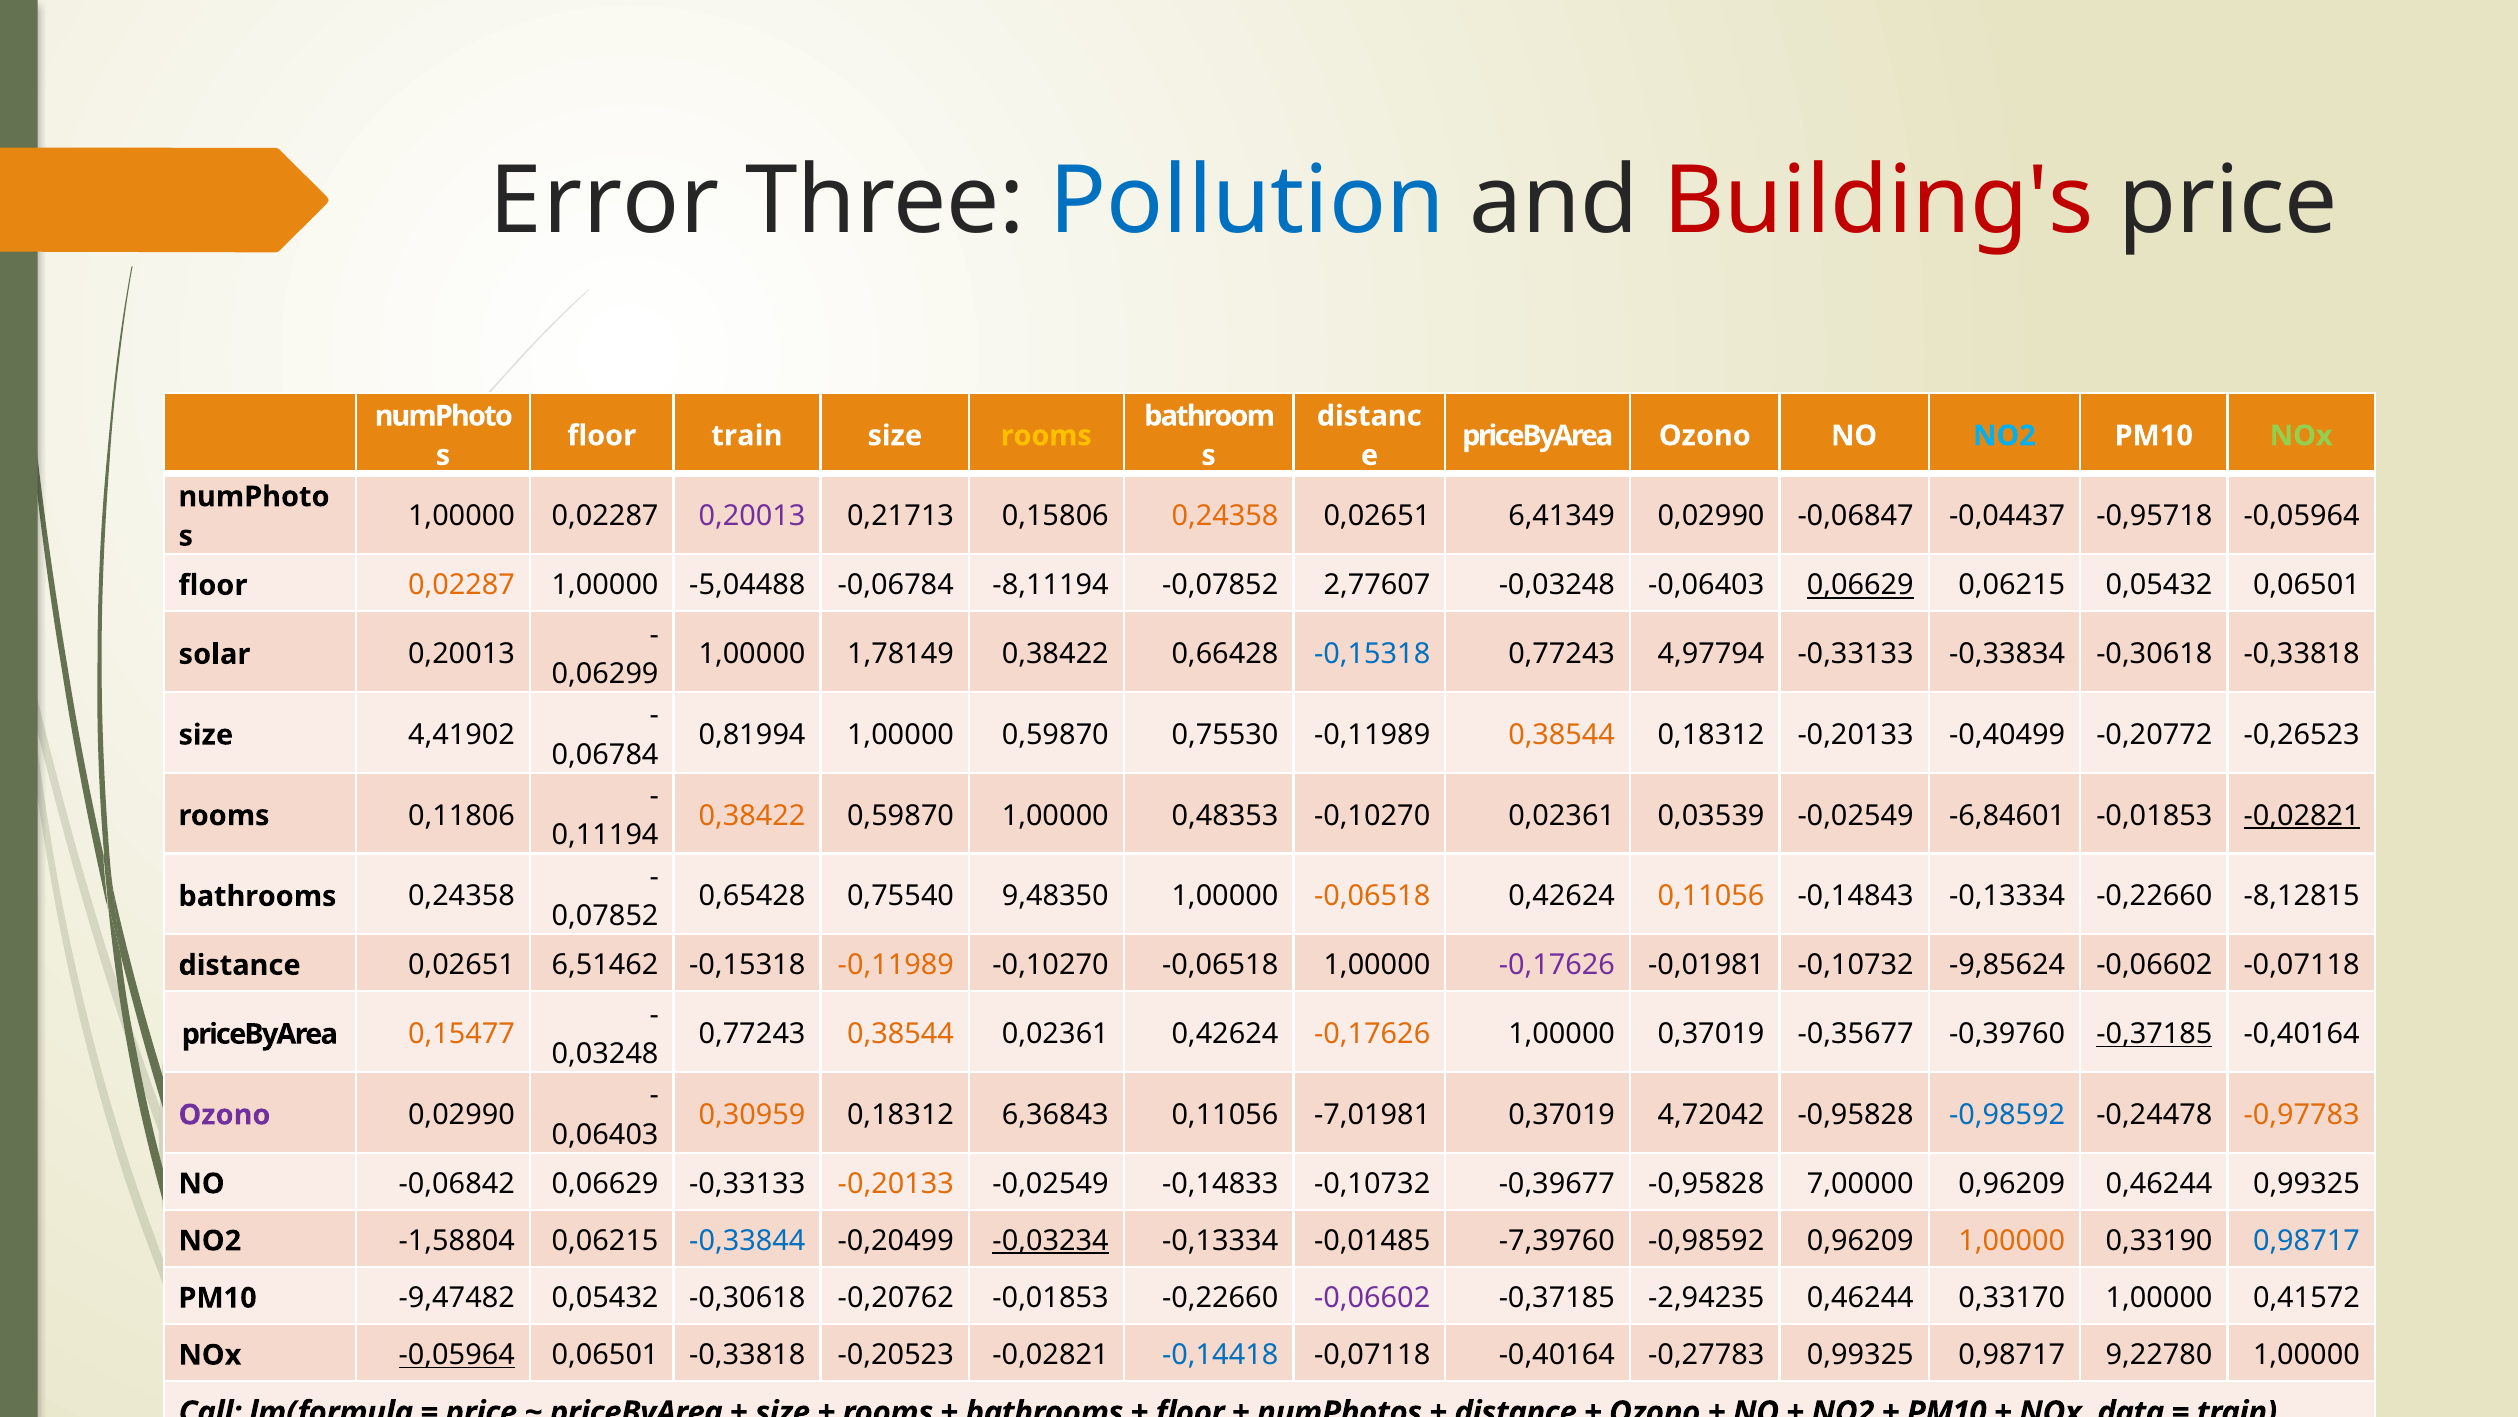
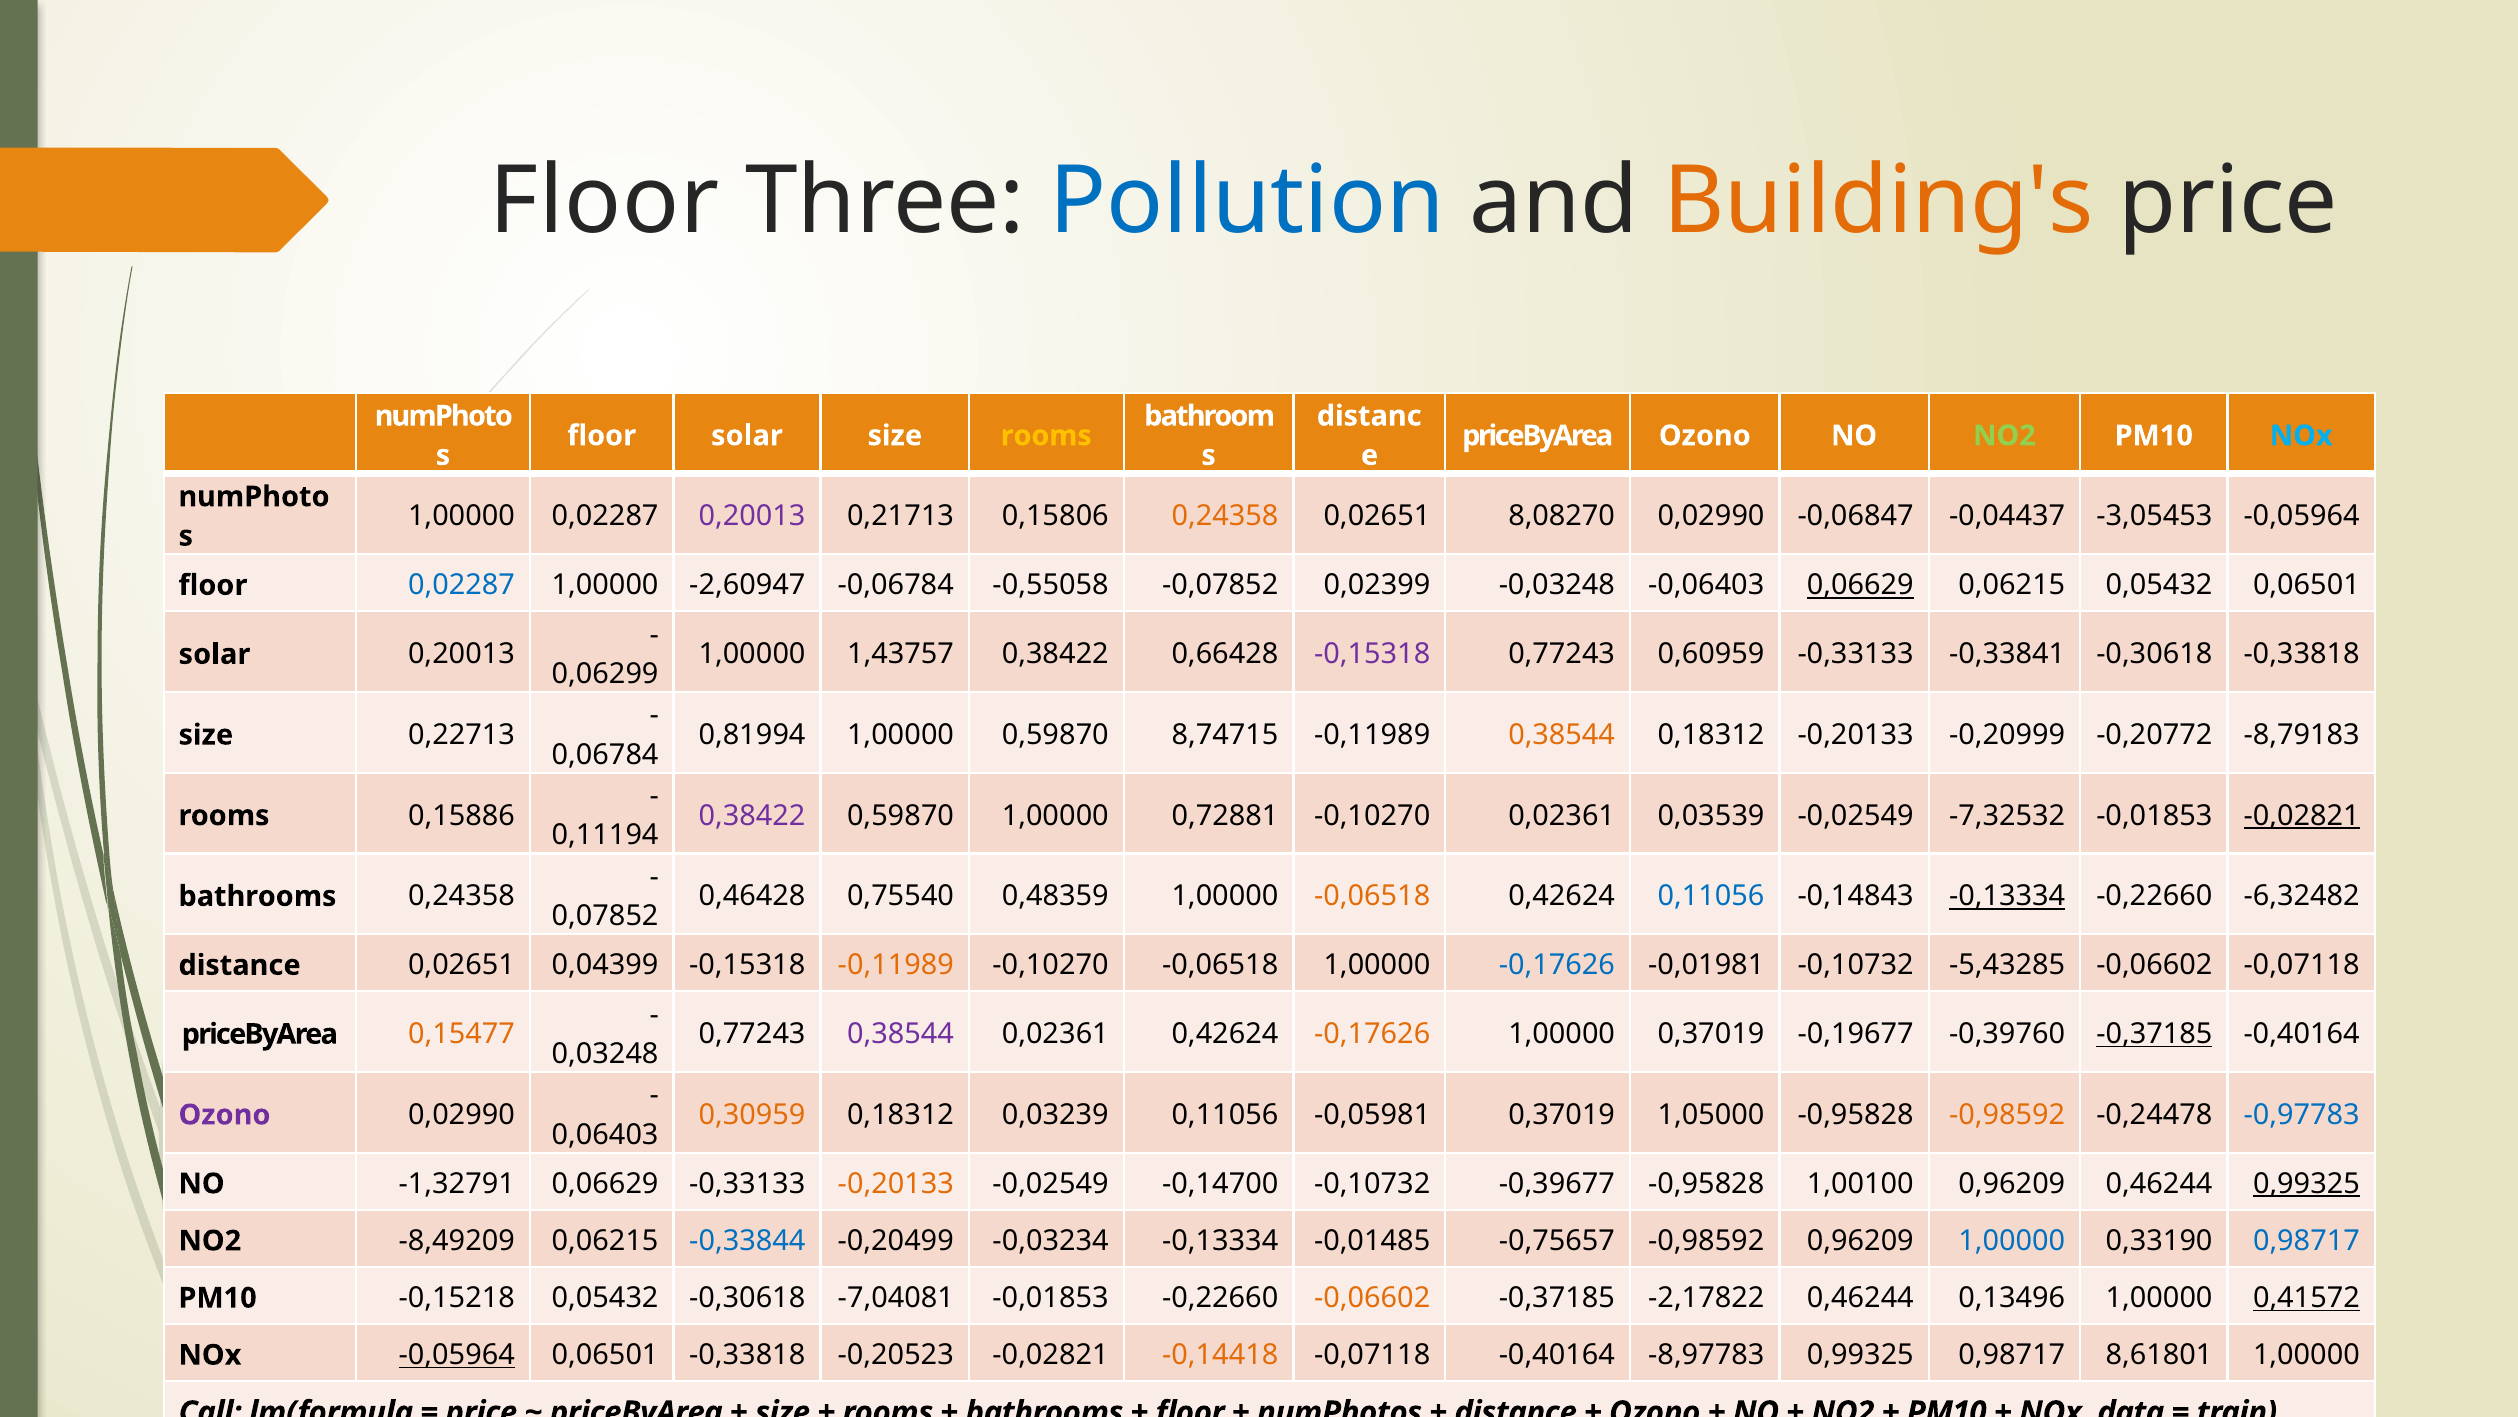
Error: Error -> Floor (605, 202)
Building's colour: red -> orange (1879, 202)
floor train: train -> solar (747, 436)
NO2 colour: light blue -> light green (2004, 436)
NOx colour: light green -> light blue (2301, 436)
6,41349: 6,41349 -> 8,08270 (1562, 516)
-0,95718: -0,95718 -> -3,05453 (2154, 516)
0,02287 colour: orange -> blue (461, 585)
-5,04488: -5,04488 -> -2,60947 (747, 585)
-8,11194: -8,11194 -> -0,55058 (1051, 585)
2,77607: 2,77607 -> 0,02399 (1377, 585)
1,78149: 1,78149 -> 1,43757 (901, 654)
-0,15318 colour: blue -> purple (1372, 654)
4,97794: 4,97794 -> 0,60959 (1711, 654)
-0,33834: -0,33834 -> -0,33841 (2007, 654)
0,75530: 0,75530 -> 8,74715 (1225, 735)
-0,40499: -0,40499 -> -0,20999 (2007, 735)
-0,26523: -0,26523 -> -8,79183 (2302, 735)
4,41902: 4,41902 -> 0,22713 (461, 735)
0,38422 colour: orange -> purple (752, 815)
0,48353: 0,48353 -> 0,72881 (1225, 815)
-6,84601: -6,84601 -> -7,32532 (2007, 815)
0,11806: 0,11806 -> 0,15886 (461, 815)
0,65428: 0,65428 -> 0,46428 (752, 896)
9,48350: 9,48350 -> 0,48359 (1055, 896)
0,11056 colour: orange -> blue (1711, 896)
-0,13334 underline: none -> present (2007, 896)
-8,12815: -8,12815 -> -6,32482 (2302, 896)
6,51462: 6,51462 -> 0,04399 (605, 965)
-0,17626 colour: purple -> blue (1557, 965)
-9,85624: -9,85624 -> -5,43285 (2007, 965)
0,38544 colour: orange -> purple (901, 1034)
-0,35677: -0,35677 -> -0,19677 (1856, 1034)
6,36843: 6,36843 -> 0,03239 (1055, 1114)
-7,01981: -7,01981 -> -0,05981 (1372, 1114)
4,72042: 4,72042 -> 1,05000 (1711, 1114)
-0,98592 colour: blue -> orange (2007, 1114)
-0,97783 colour: orange -> blue (2302, 1114)
-0,06842: -0,06842 -> -1,32791 (457, 1183)
-0,14833: -0,14833 -> -0,14700 (1220, 1183)
7,00000: 7,00000 -> 1,00100 (1860, 1183)
0,99325 underline: none -> present (2306, 1183)
-1,58804: -1,58804 -> -8,49209 (457, 1240)
-0,03234 underline: present -> none (1051, 1240)
-7,39760: -7,39760 -> -0,75657 (1557, 1240)
1,00000 colour: orange -> blue (2012, 1240)
-9,47482: -9,47482 -> -0,15218 (457, 1297)
-0,20762: -0,20762 -> -7,04081 (896, 1297)
-0,06602 colour: purple -> orange (1372, 1297)
-2,94235: -2,94235 -> -2,17822 (1706, 1297)
0,33170: 0,33170 -> 0,13496 (2012, 1297)
0,41572 underline: none -> present (2306, 1297)
-0,14418 colour: blue -> orange (1220, 1355)
-0,27783: -0,27783 -> -8,97783 (1706, 1355)
9,22780: 9,22780 -> 8,61801 (2159, 1355)
